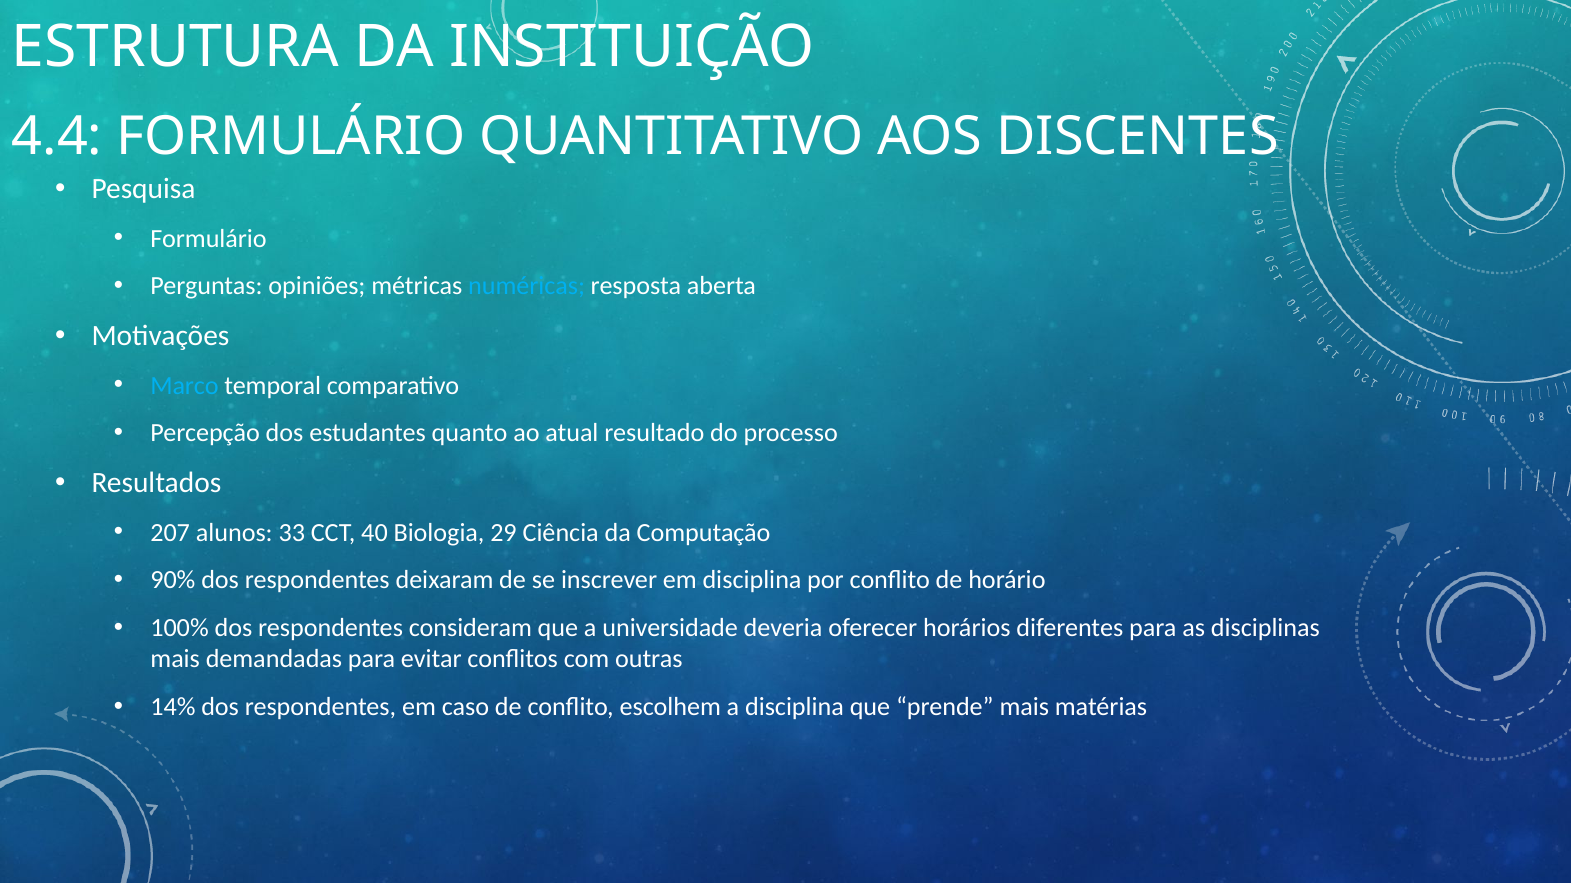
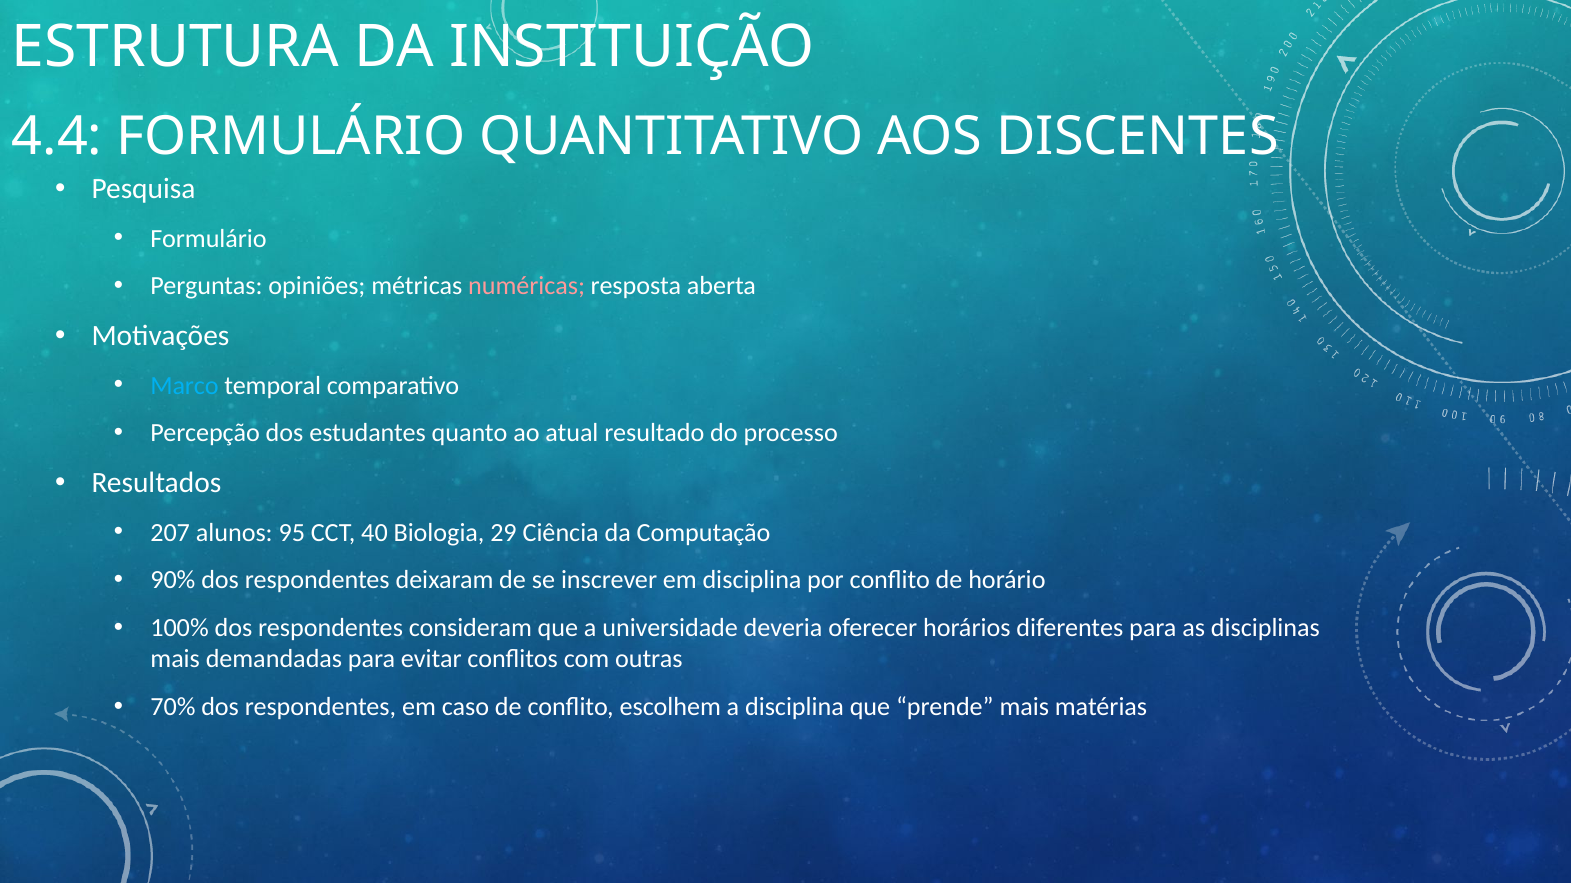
numéricas colour: light blue -> pink (527, 286)
33: 33 -> 95 (292, 533)
14%: 14% -> 70% (173, 708)
